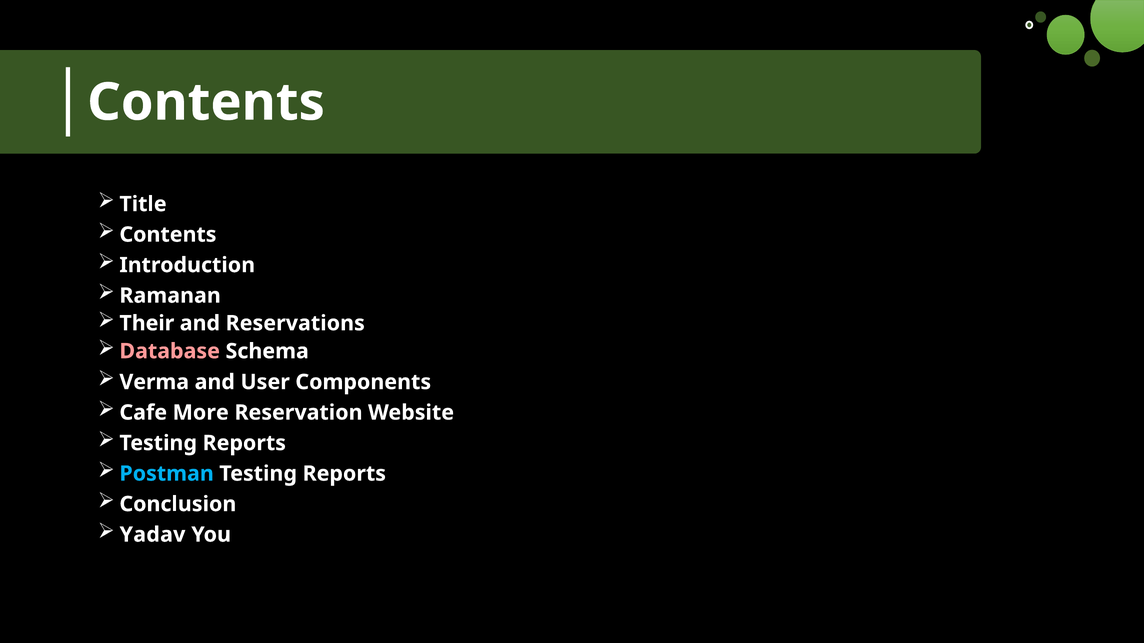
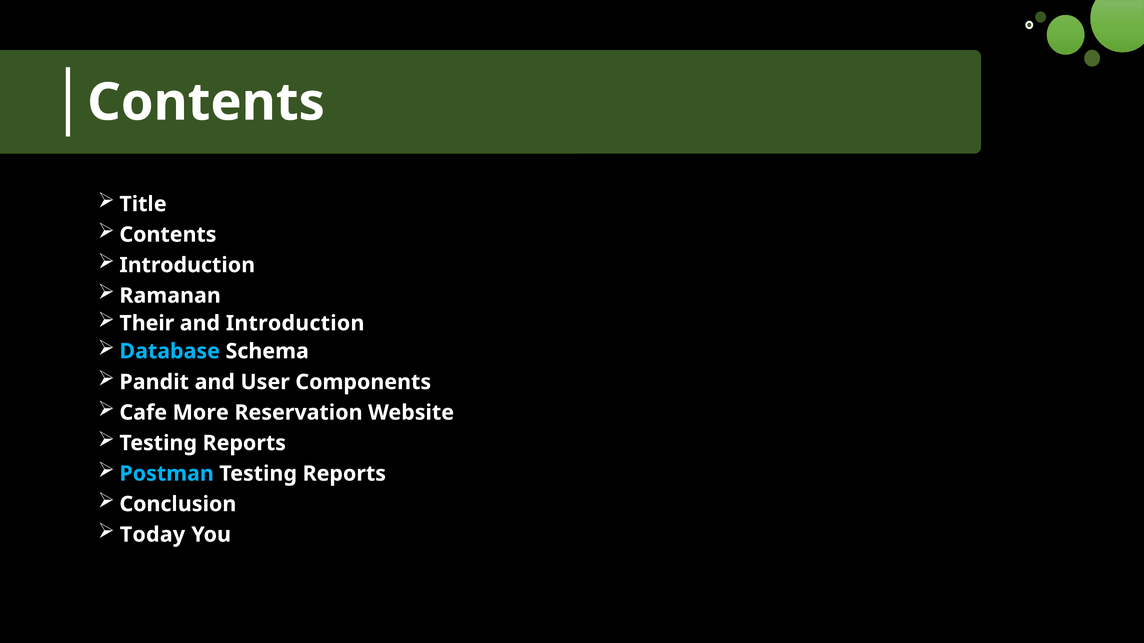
and Reservations: Reservations -> Introduction (295, 324)
Database colour: pink -> light blue (170, 351)
Verma: Verma -> Pandit (154, 382)
Yadav: Yadav -> Today (152, 535)
